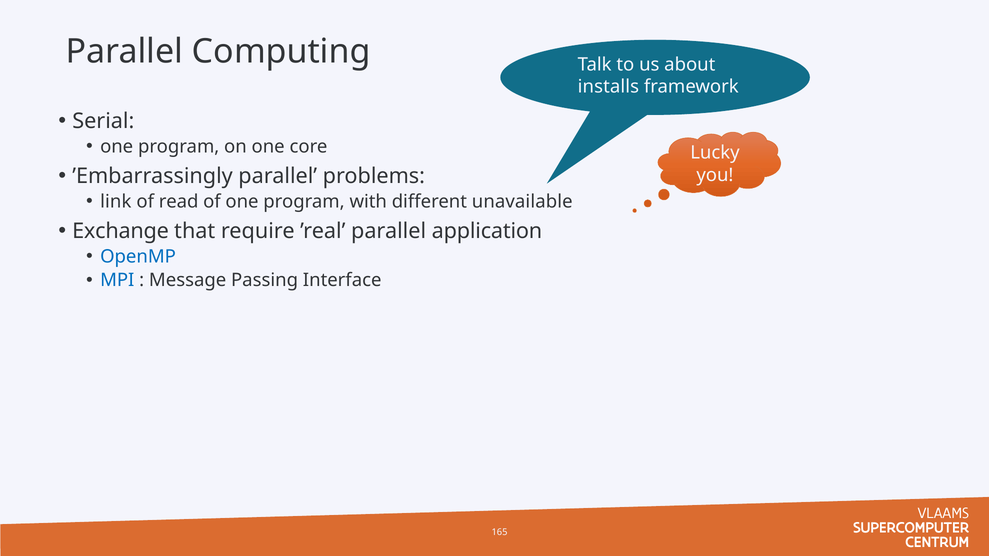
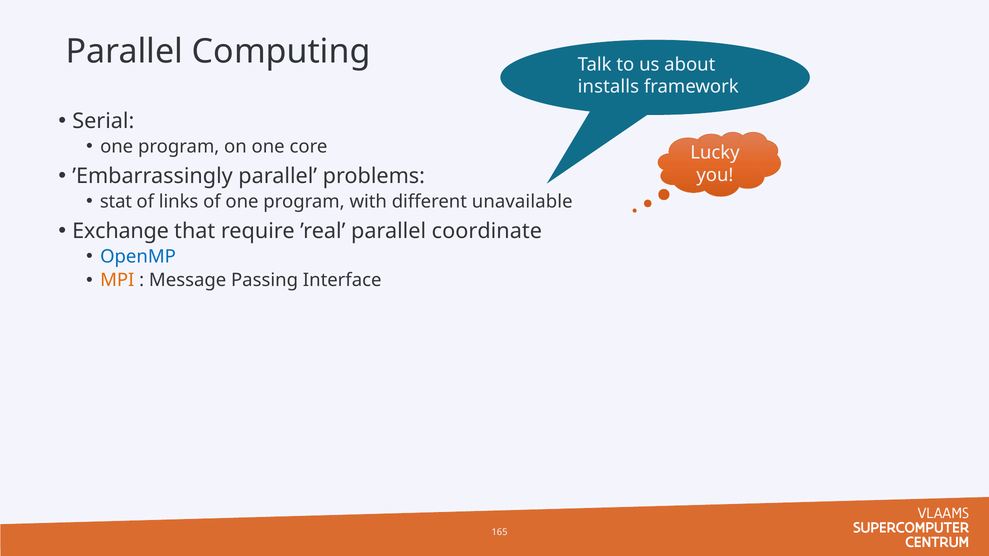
link: link -> stat (116, 202)
read: read -> links (179, 202)
application: application -> coordinate (487, 231)
MPI colour: blue -> orange (117, 281)
